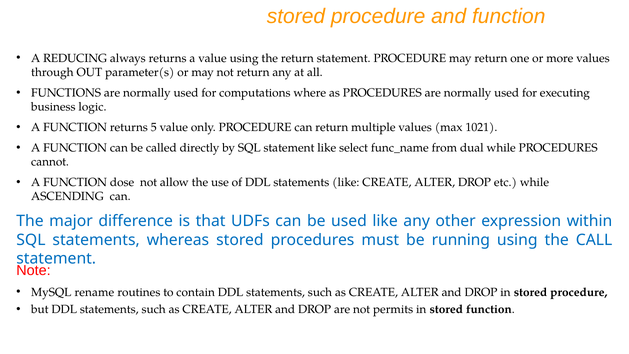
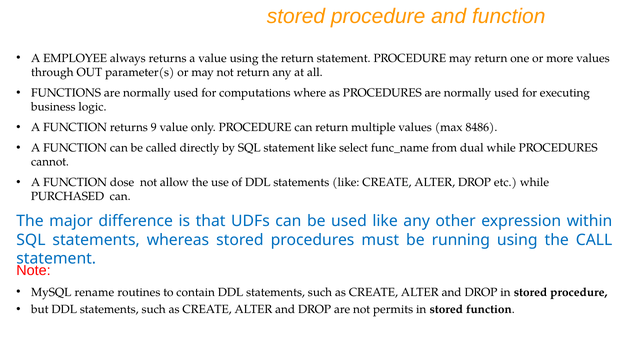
REDUCING: REDUCING -> EMPLOYEE (75, 58)
5: 5 -> 9 (154, 127)
1021: 1021 -> 8486 (481, 127)
ASCENDING: ASCENDING -> PURCHASED (68, 196)
